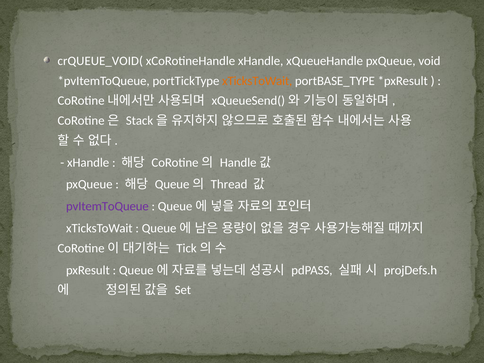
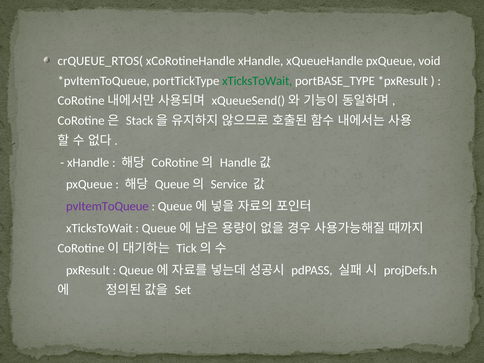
crQUEUE_VOID(: crQUEUE_VOID( -> crQUEUE_RTOS( (100, 61)
xTicksToWait colour: orange -> green (257, 81)
Thread: Thread -> Service (229, 184)
